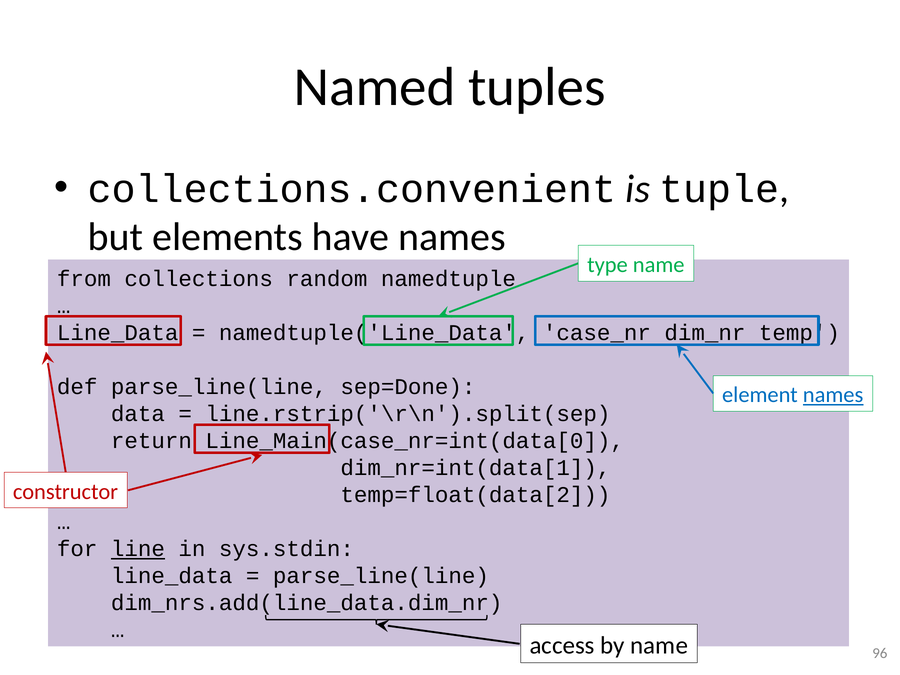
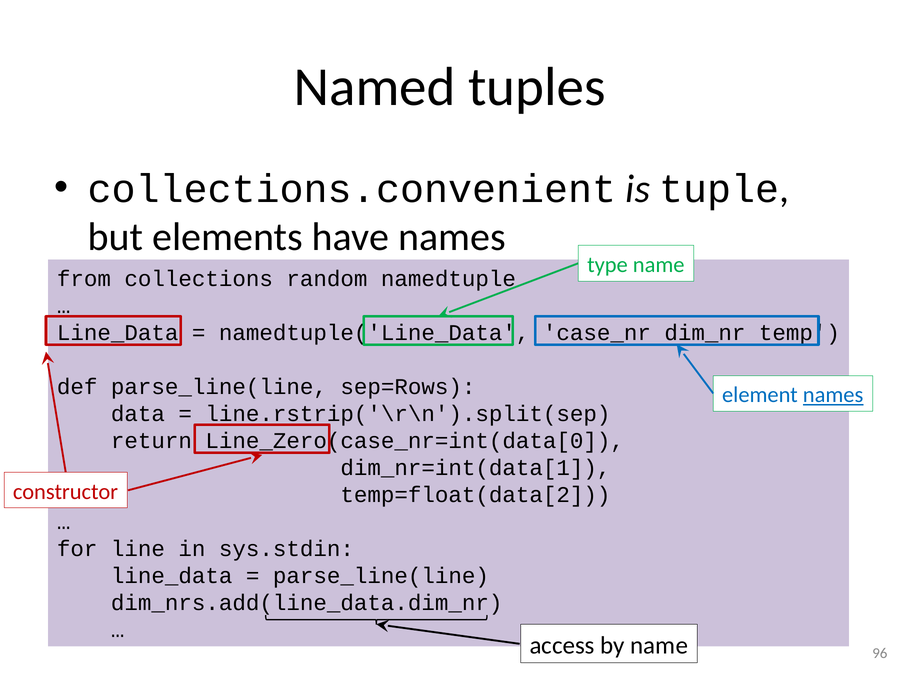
sep=Done: sep=Done -> sep=Rows (408, 387)
Line_Main(case_nr=int(data[0: Line_Main(case_nr=int(data[0 -> Line_Zero(case_nr=int(data[0 (415, 441)
line underline: present -> none (138, 549)
